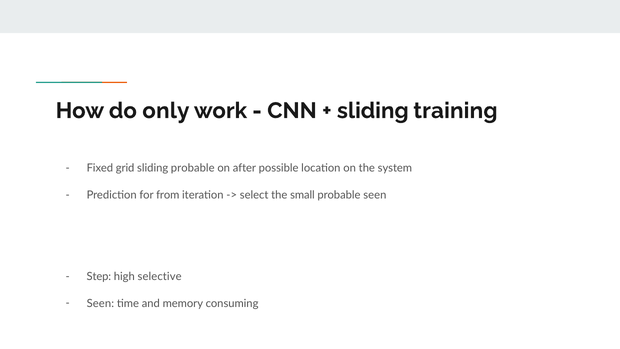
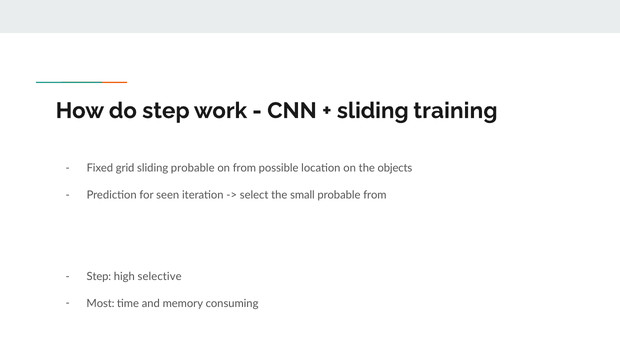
do only: only -> step (166, 111)
on after: after -> from (244, 168)
system: system -> objects (395, 168)
from: from -> seen (168, 195)
probable seen: seen -> from (375, 195)
Seen: Seen -> Most (100, 303)
